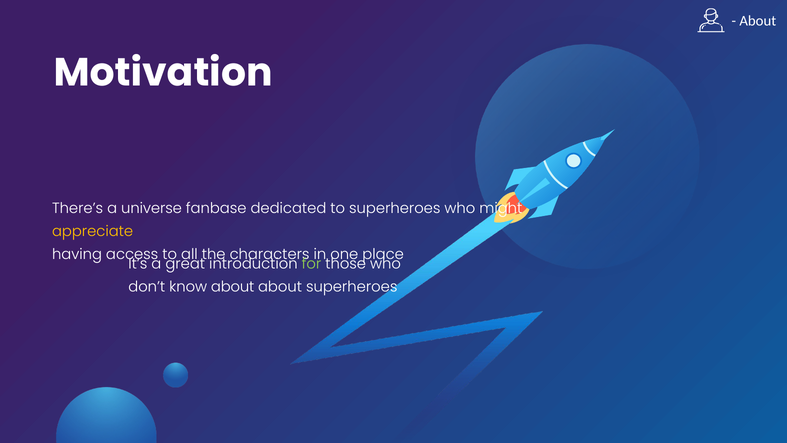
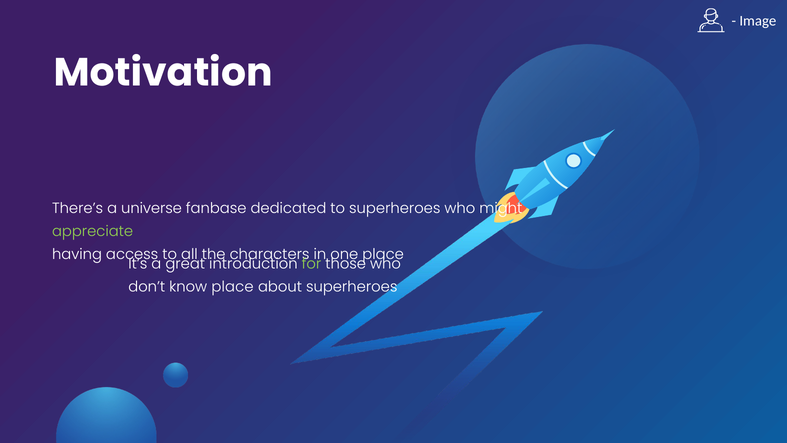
About: About -> Image (758, 21)
appreciate colour: yellow -> light green (93, 231)
know about: about -> place (233, 286)
